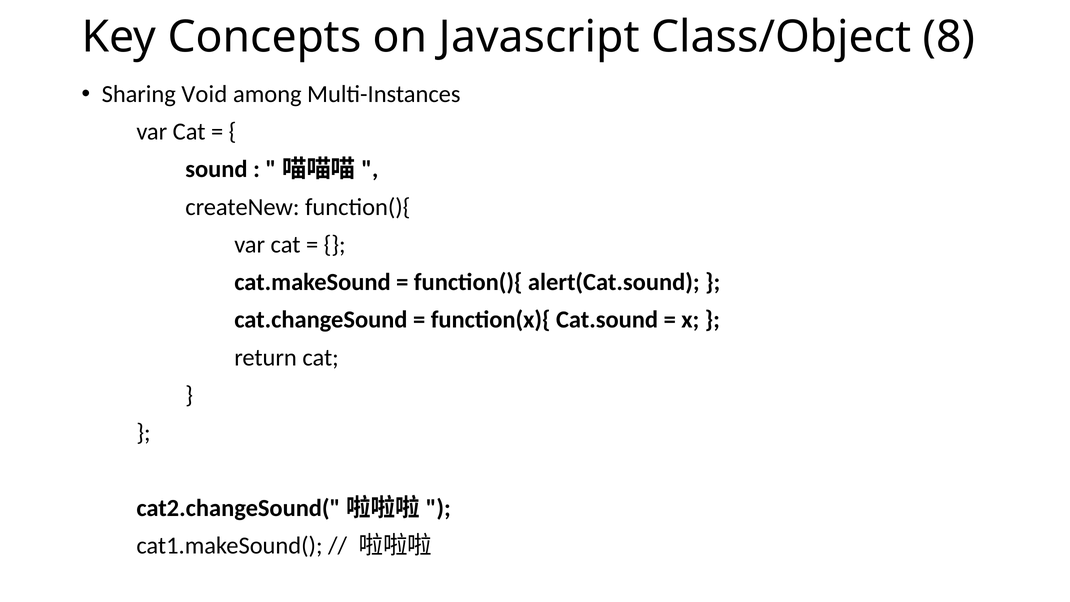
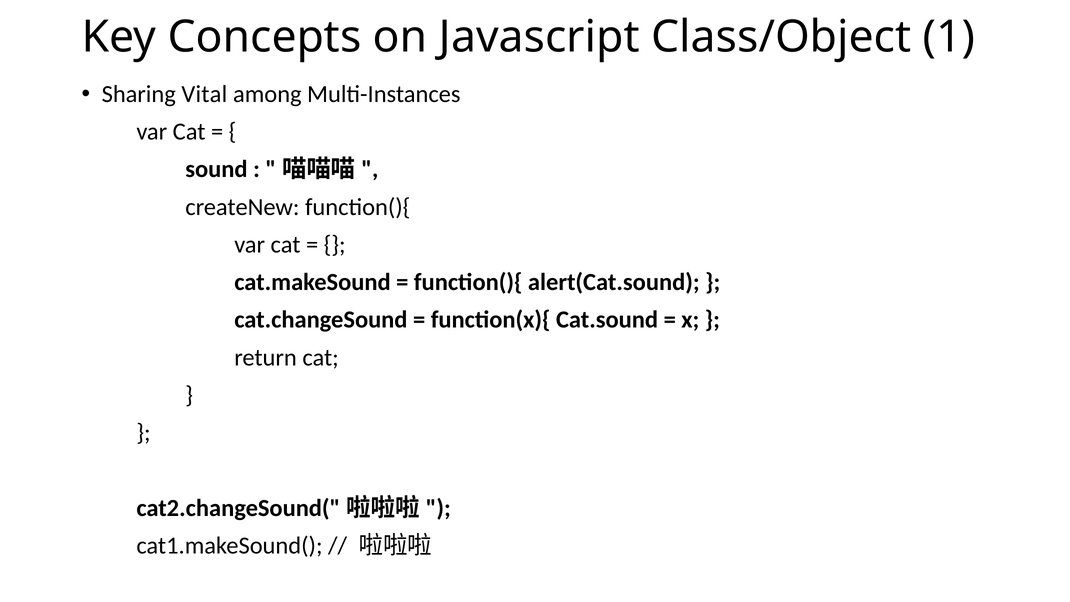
8: 8 -> 1 (949, 37)
Void: Void -> Vital (204, 94)
